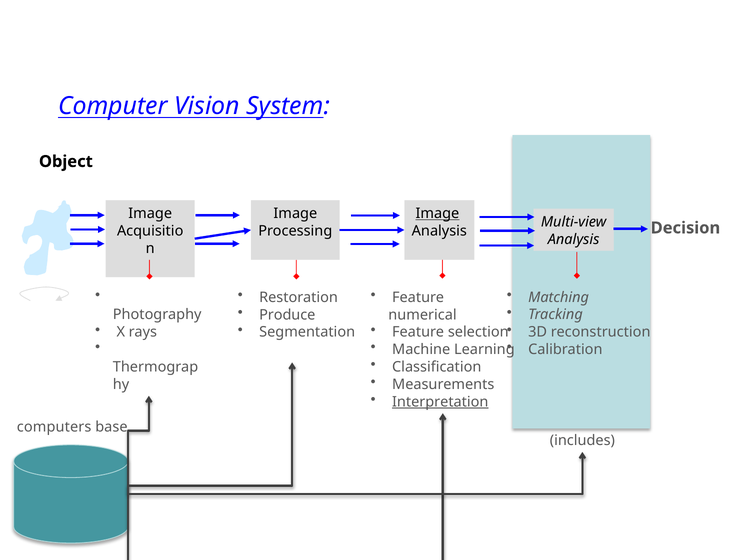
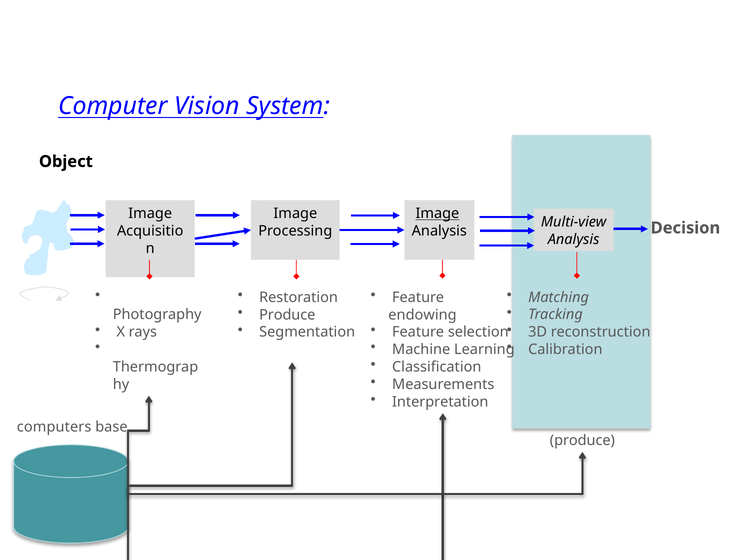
numerical: numerical -> endowing (423, 314)
Interpretation underline: present -> none (440, 402)
includes: includes -> produce (582, 440)
